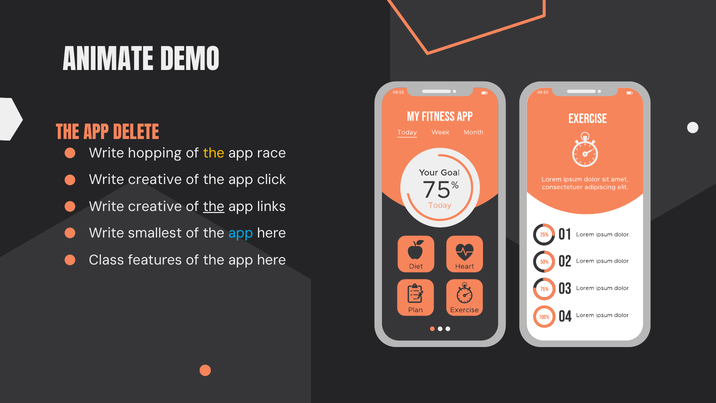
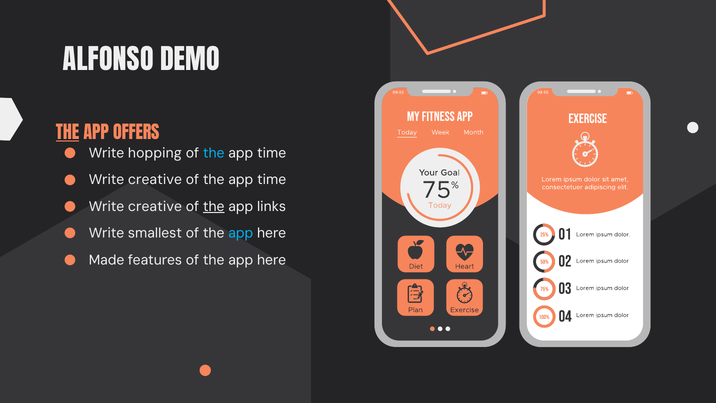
ANIMATE: ANIMATE -> ALFONSO (108, 61)
THE underline: none -> present (68, 133)
DELETE: DELETE -> OFFERS (136, 133)
the colour: yellow -> light blue (214, 153)
race: race -> time (272, 153)
click: click -> time (272, 180)
Class: Class -> Made (107, 260)
